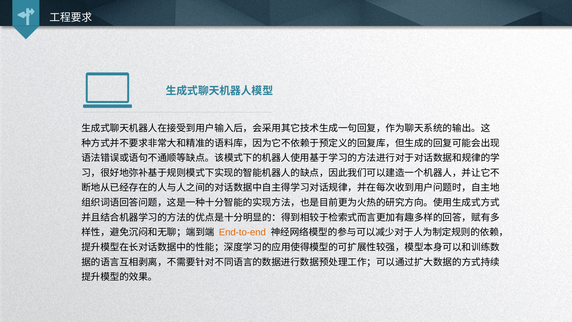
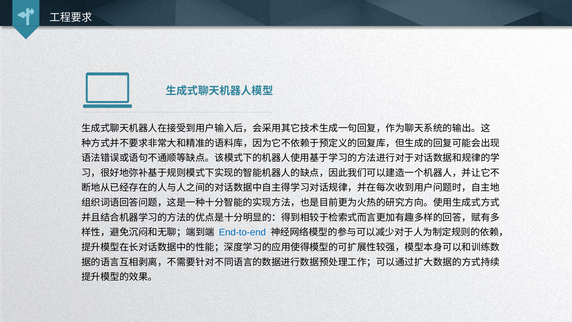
End-to-end colour: orange -> blue (242, 232)
